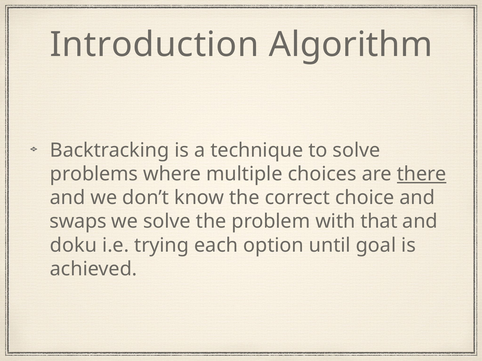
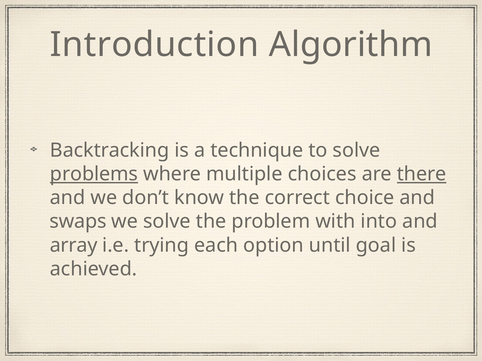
problems underline: none -> present (94, 174)
that: that -> into (379, 222)
doku: doku -> array (74, 245)
